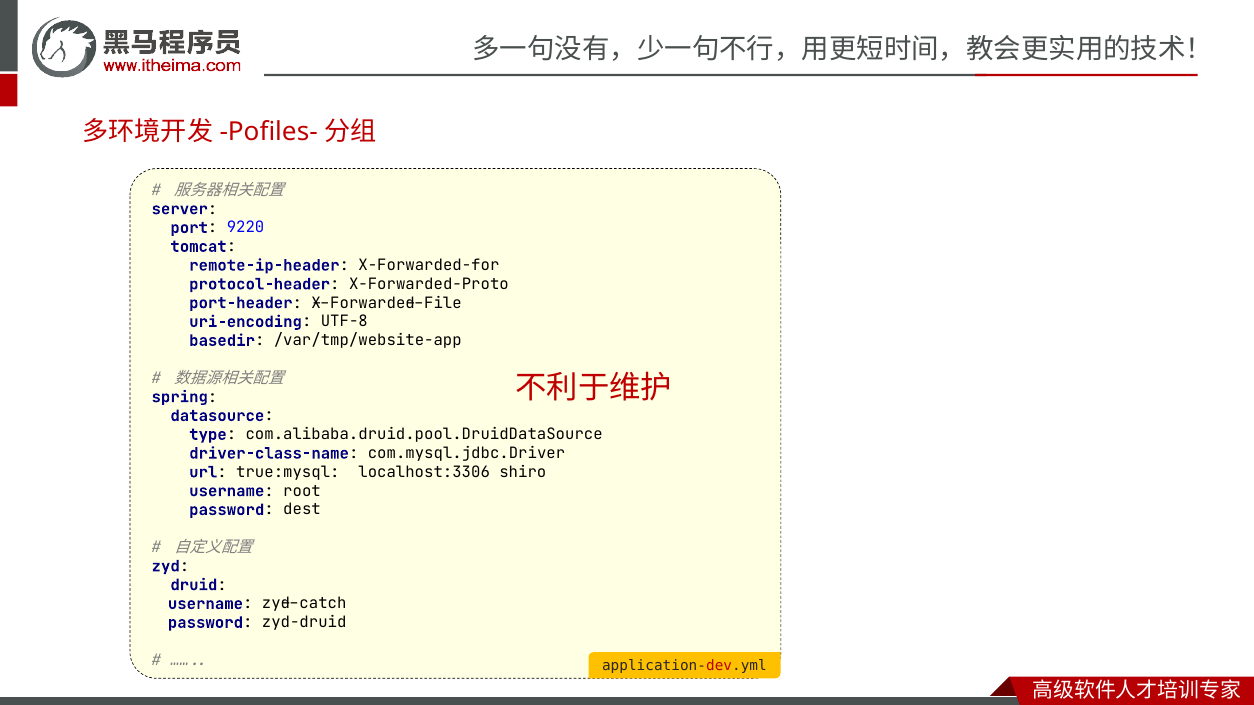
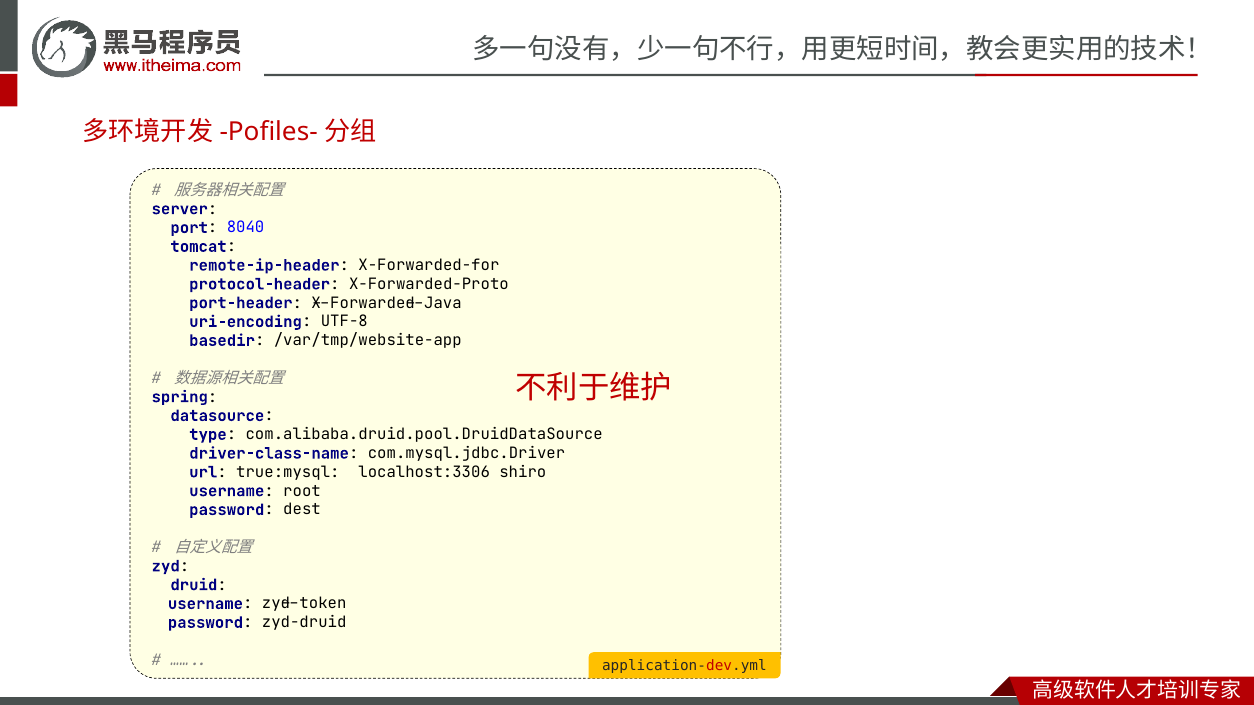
9220: 9220 -> 8040 (246, 228)
X-Forwarded-File: X-Forwarded-File -> X-Forwarded-Java (387, 303)
zyd-catch: zyd-catch -> zyd-token (304, 604)
